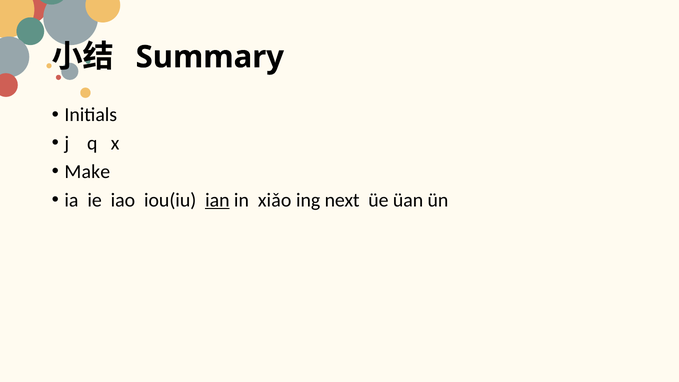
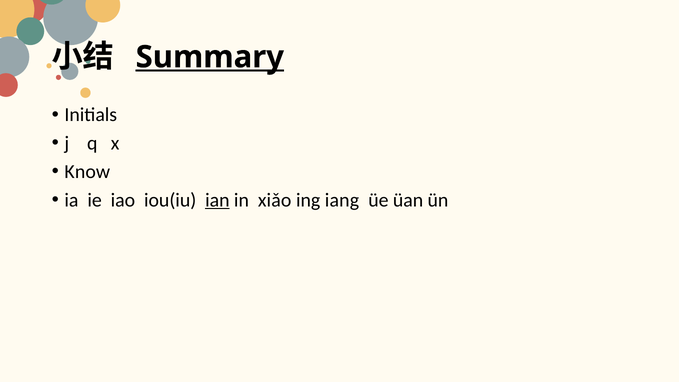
Summary underline: none -> present (210, 57)
Make: Make -> Know (87, 172)
next: next -> iang (342, 200)
